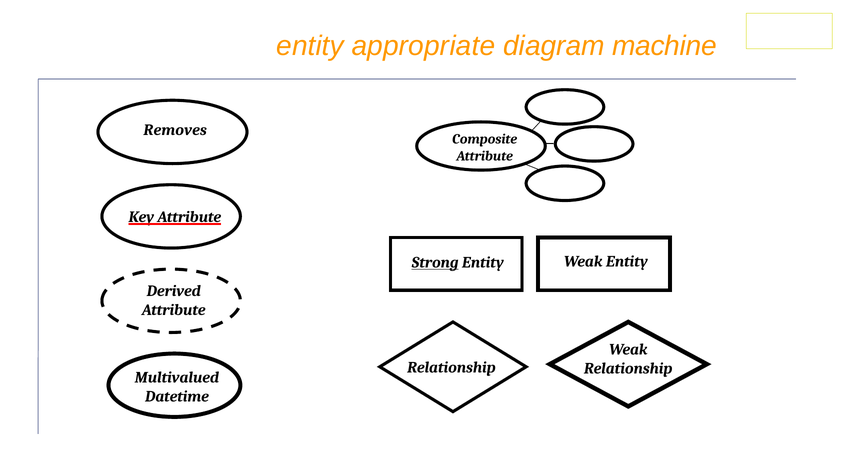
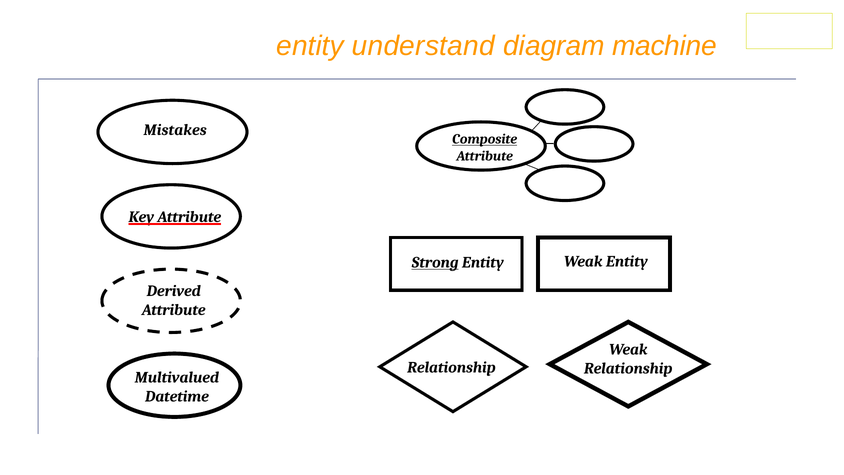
appropriate: appropriate -> understand (423, 46)
Removes: Removes -> Mistakes (175, 130)
Composite underline: none -> present (485, 139)
